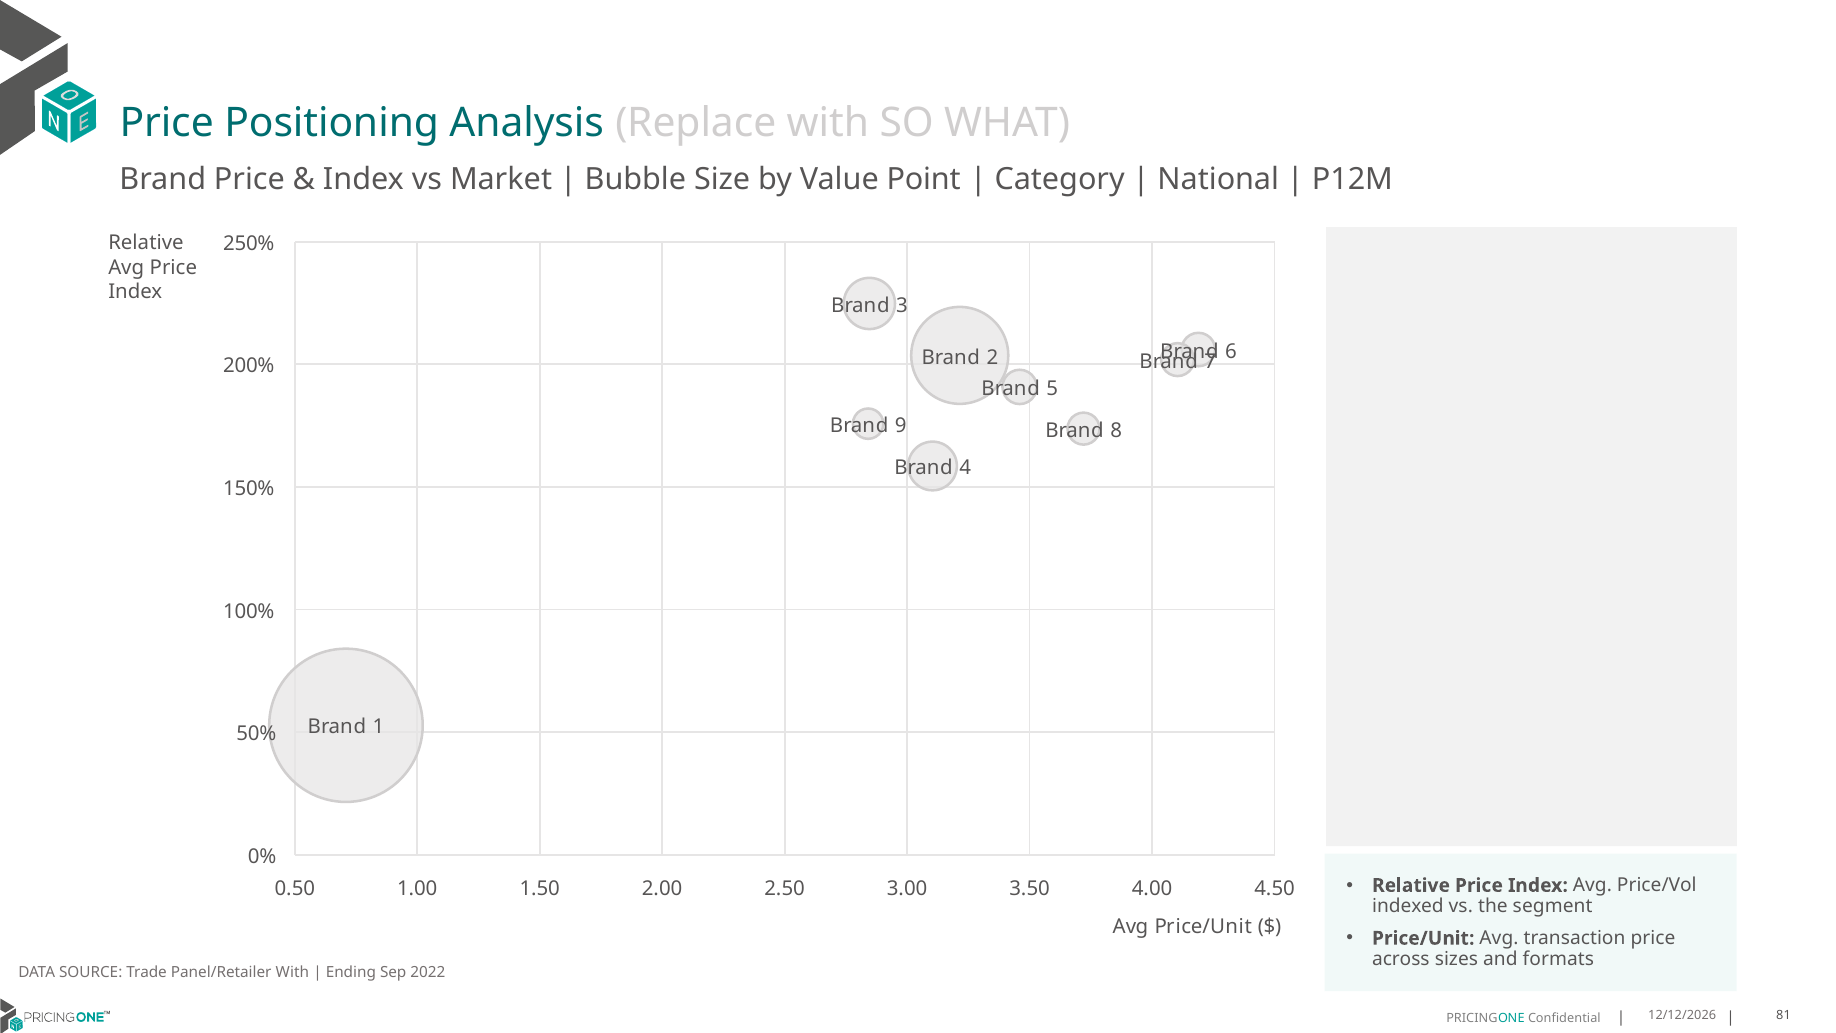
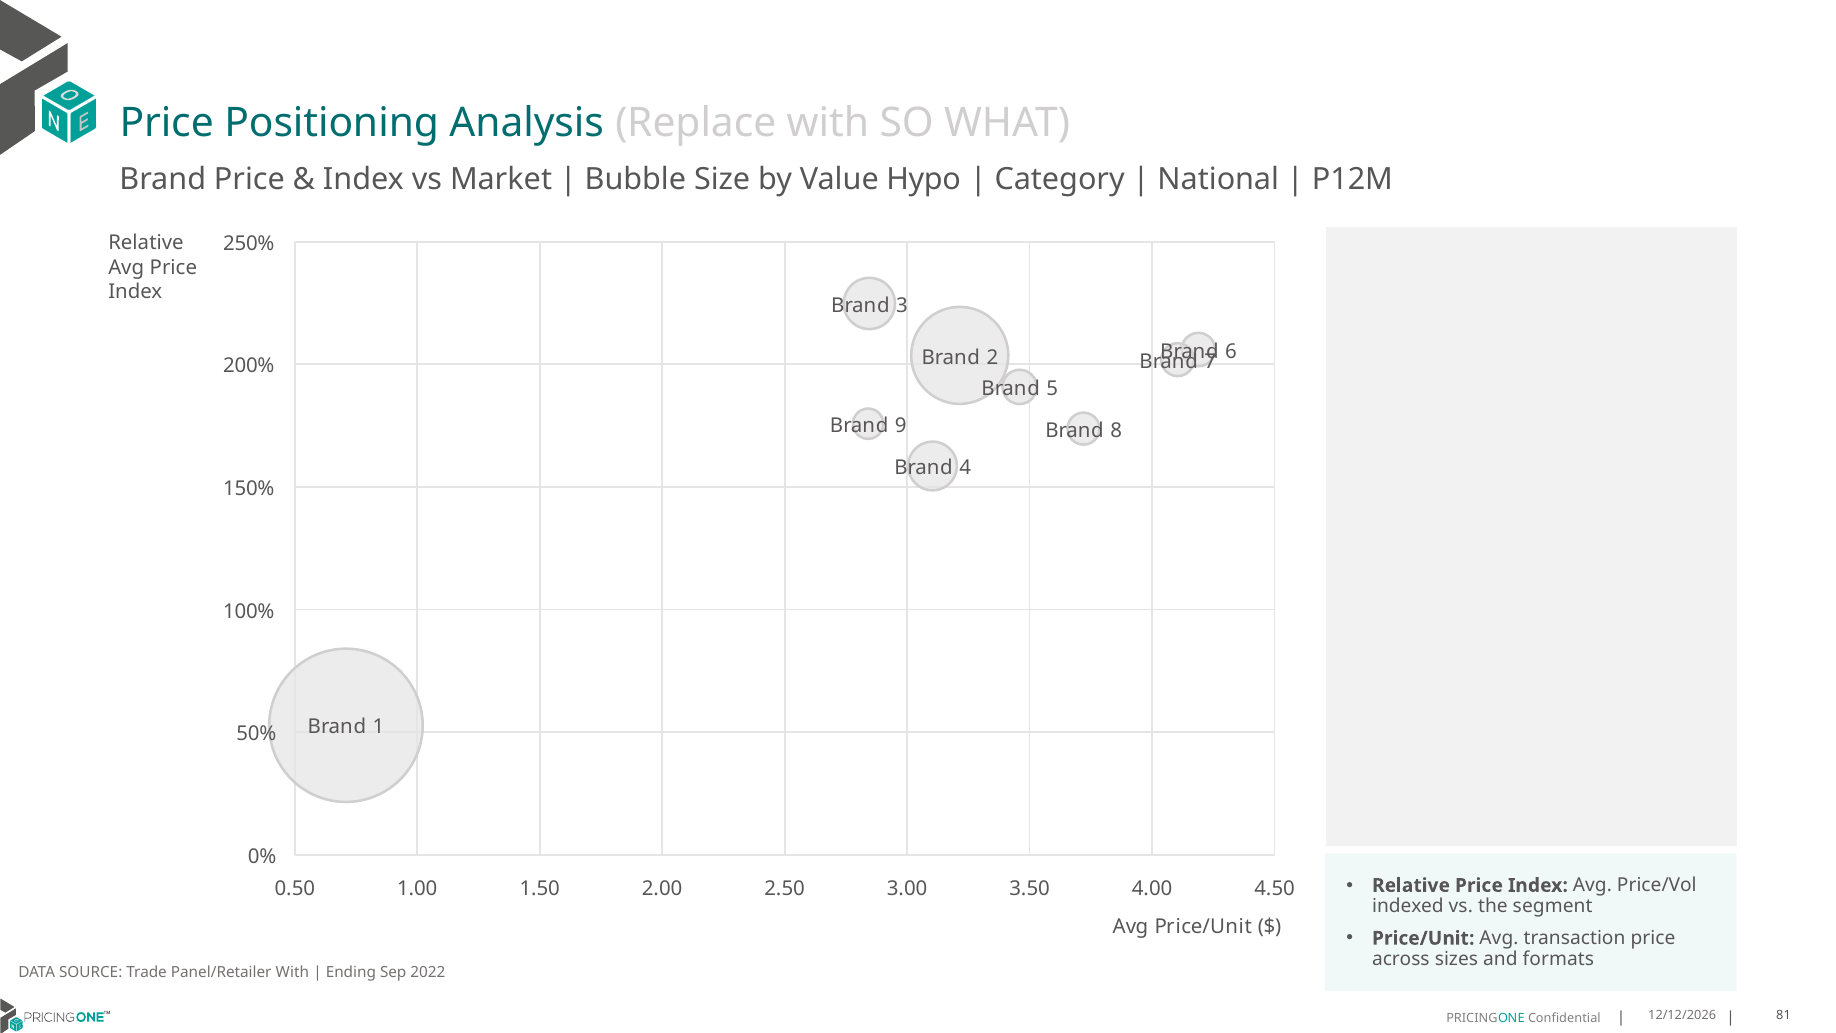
Point: Point -> Hypo (924, 179)
